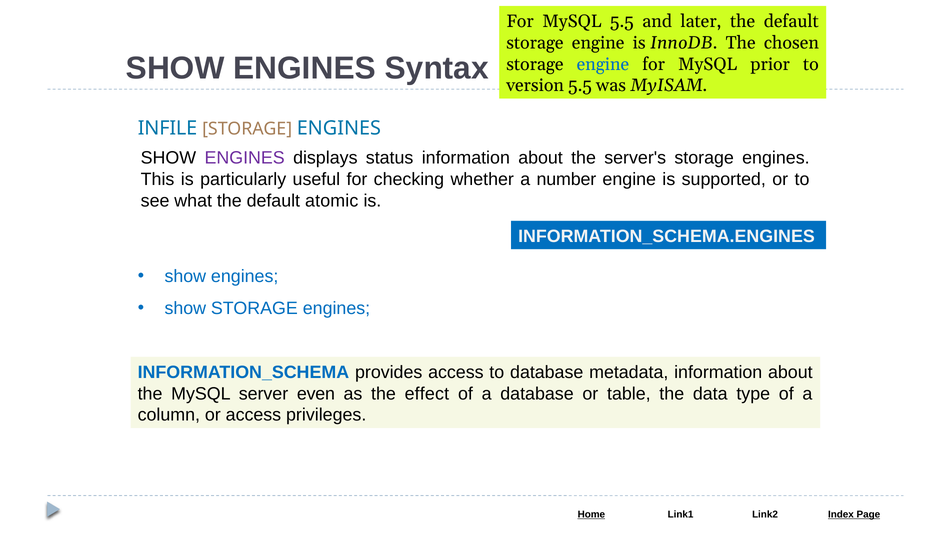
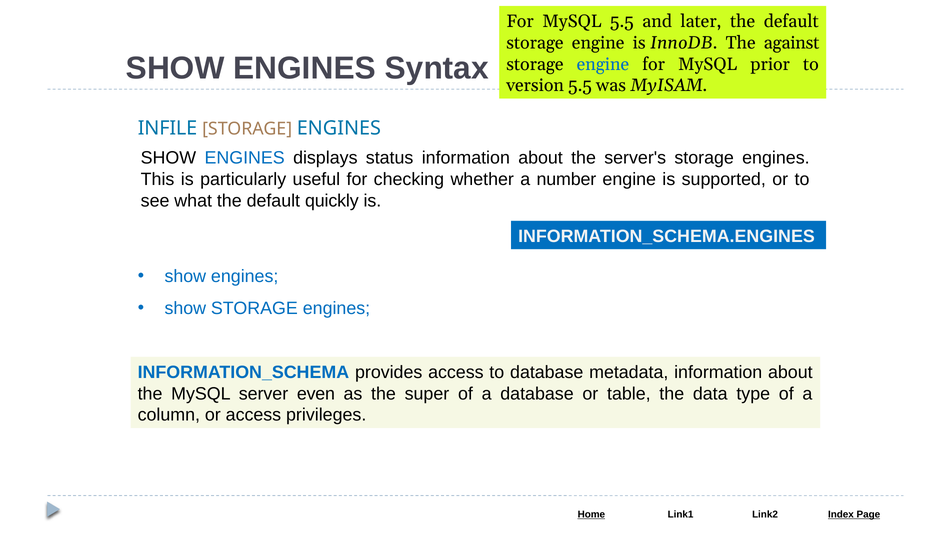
chosen: chosen -> against (792, 43)
ENGINES colour: purple -> blue (245, 158)
atomic: atomic -> quickly (332, 201)
effect: effect -> super (427, 394)
